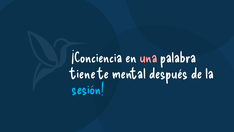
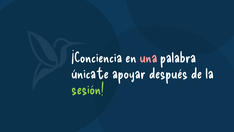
tiene: tiene -> única (84, 73)
mental: mental -> apoyar (129, 73)
sesión colour: light blue -> light green (88, 89)
